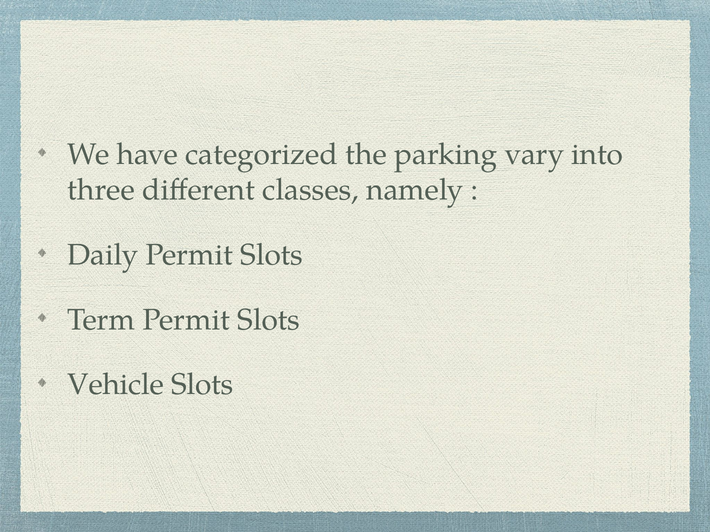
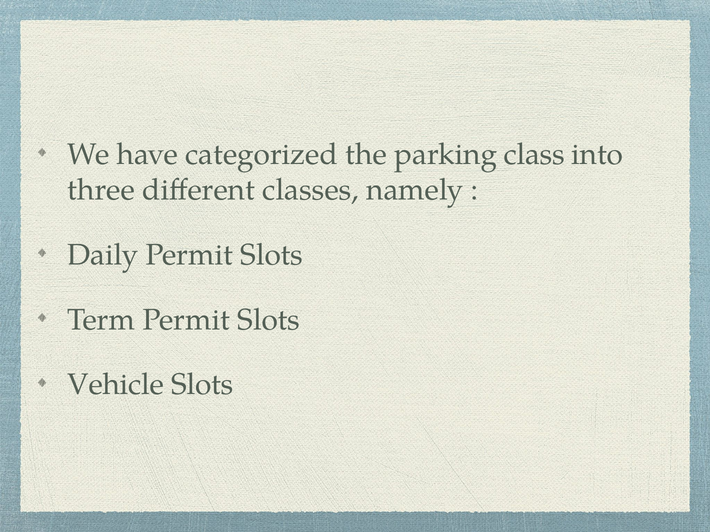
vary: vary -> class (534, 154)
